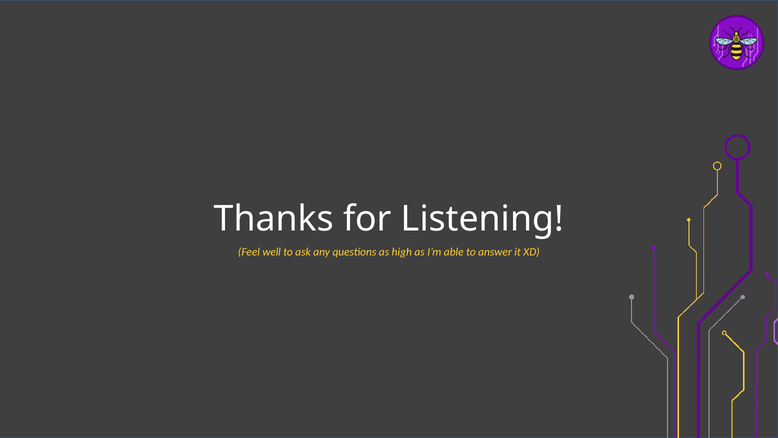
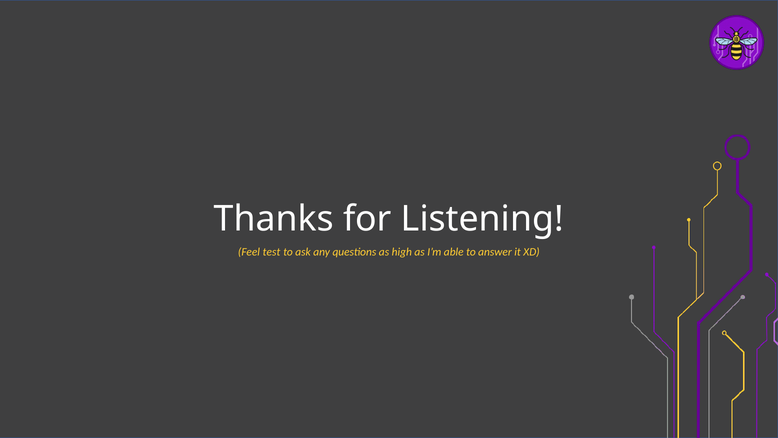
well: well -> test (272, 252)
